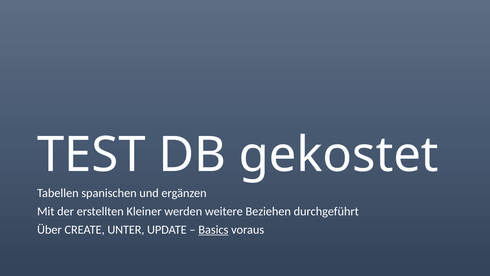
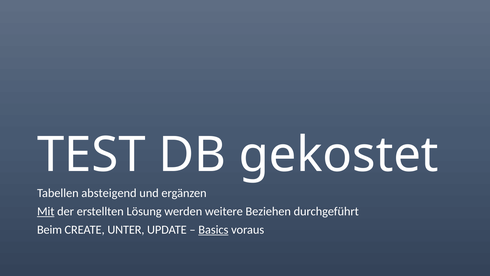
spanischen: spanischen -> absteigend (109, 193)
Mit underline: none -> present (46, 211)
Kleiner: Kleiner -> Lösung (144, 211)
Über: Über -> Beim (50, 230)
